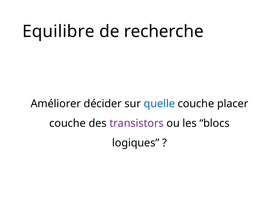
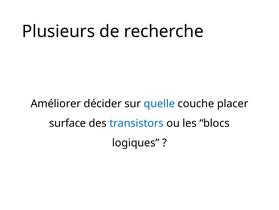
Equilibre: Equilibre -> Plusieurs (58, 31)
couche: couche -> surface (68, 123)
transistors colour: purple -> blue (137, 123)
